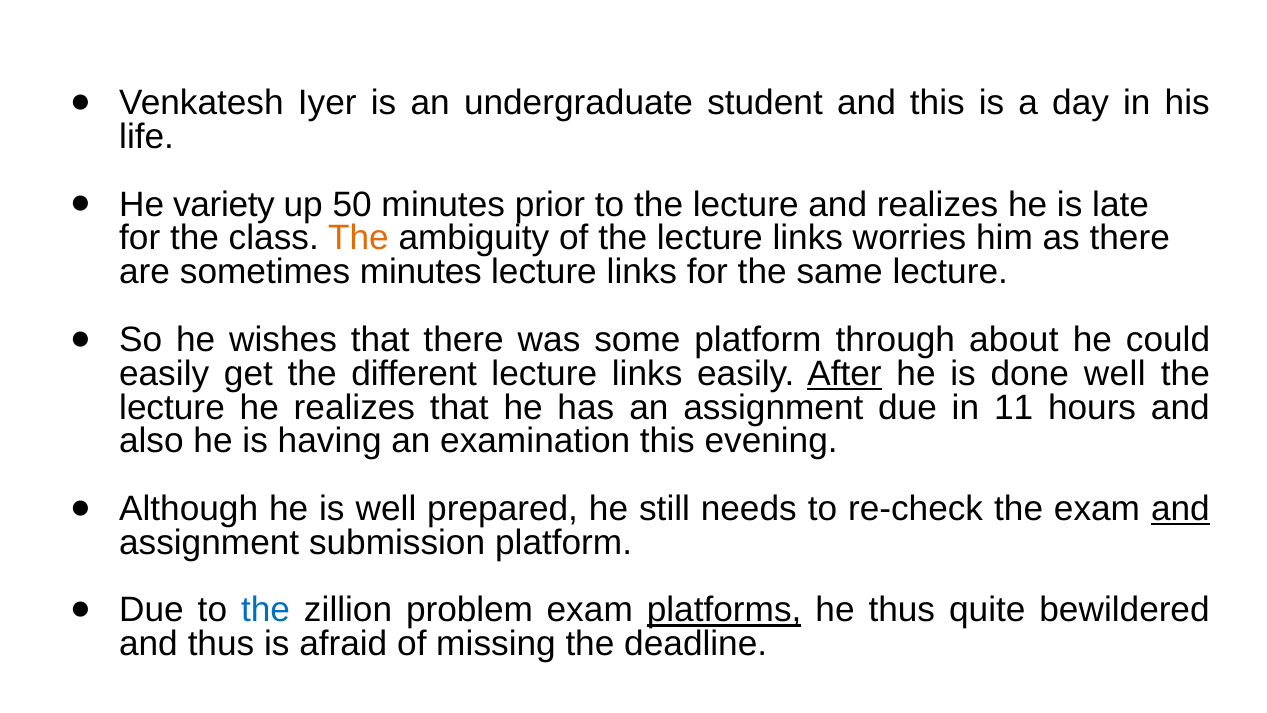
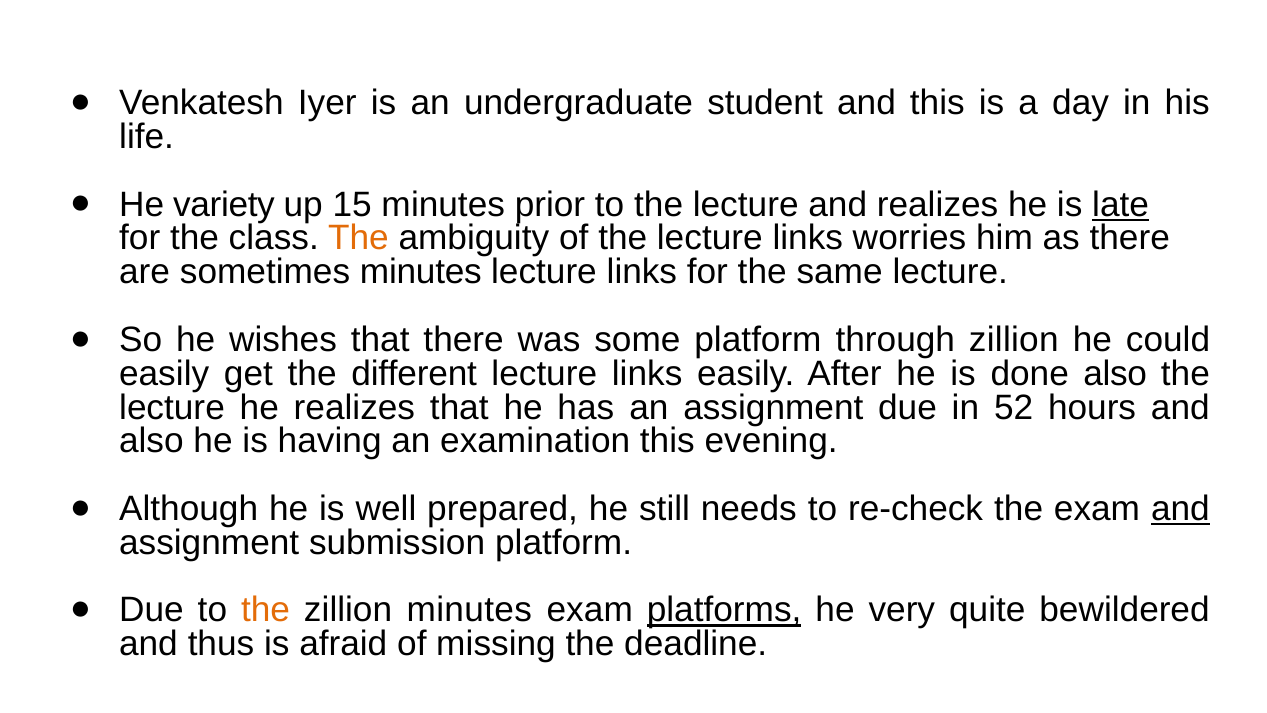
50: 50 -> 15 (352, 204)
late underline: none -> present (1121, 204)
through about: about -> zillion (1014, 340)
After underline: present -> none (845, 373)
done well: well -> also (1115, 373)
11: 11 -> 52 (1014, 407)
the colour: blue -> orange (266, 610)
zillion problem: problem -> minutes (469, 610)
he thus: thus -> very (902, 610)
